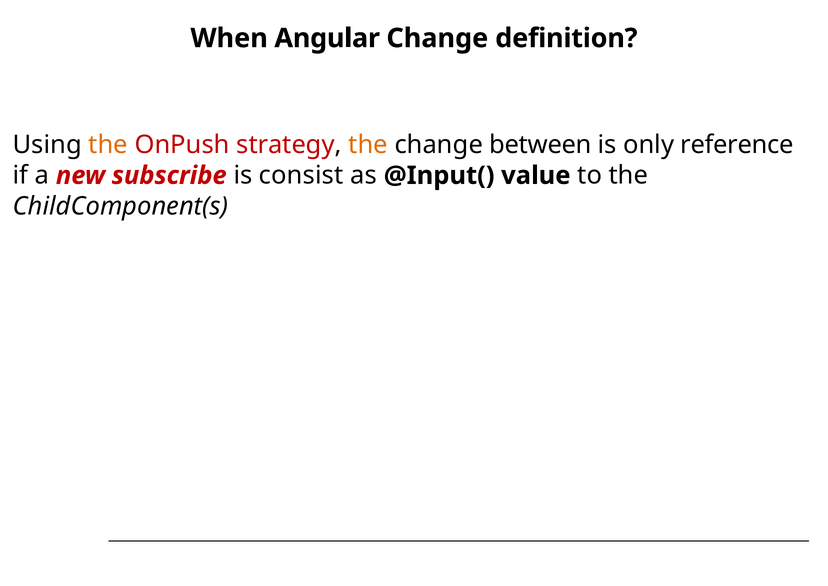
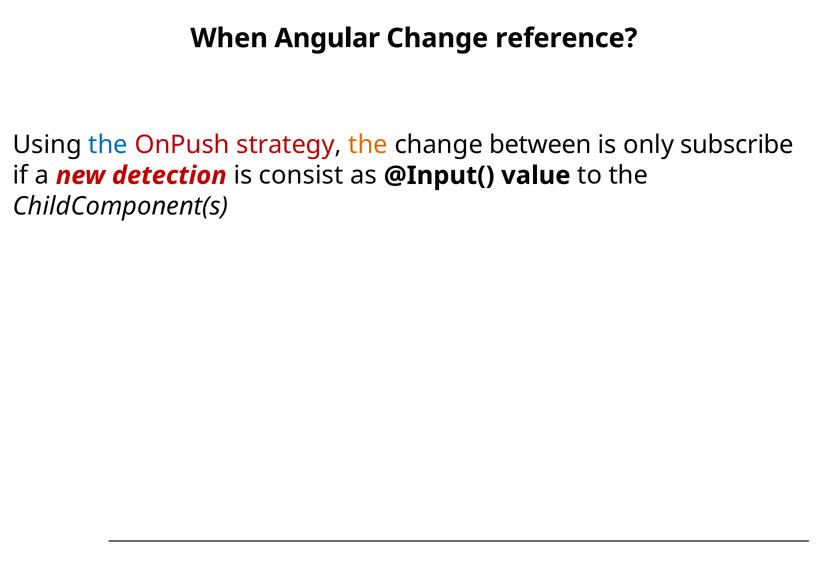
definition: definition -> reference (566, 38)
the colour: orange -> blue (108, 145)
reference: reference -> subscribe (737, 145)
subscribe: subscribe -> detection (169, 175)
